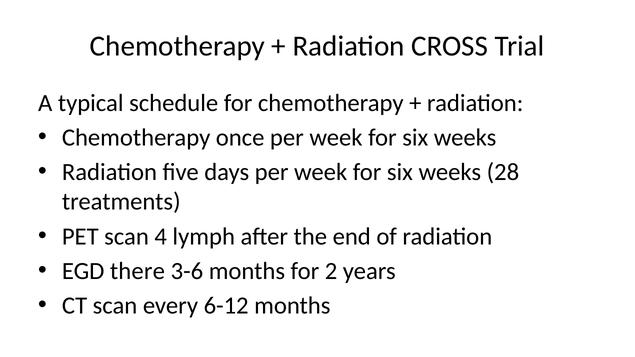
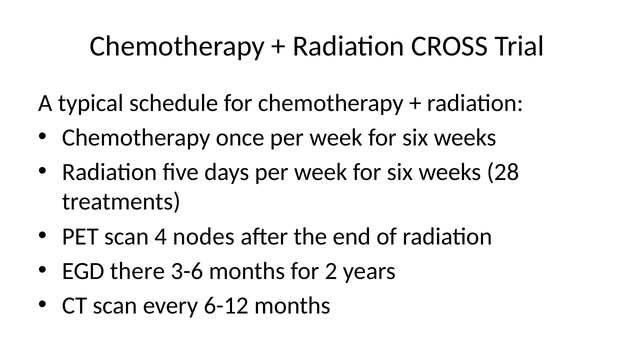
lymph: lymph -> nodes (204, 237)
